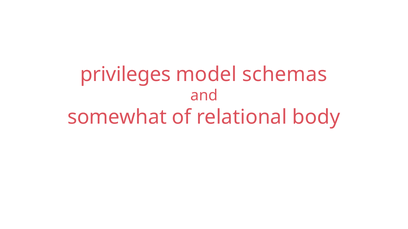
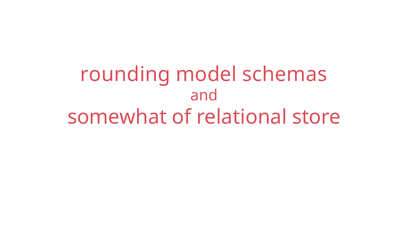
privileges: privileges -> rounding (125, 74)
body: body -> store (316, 117)
